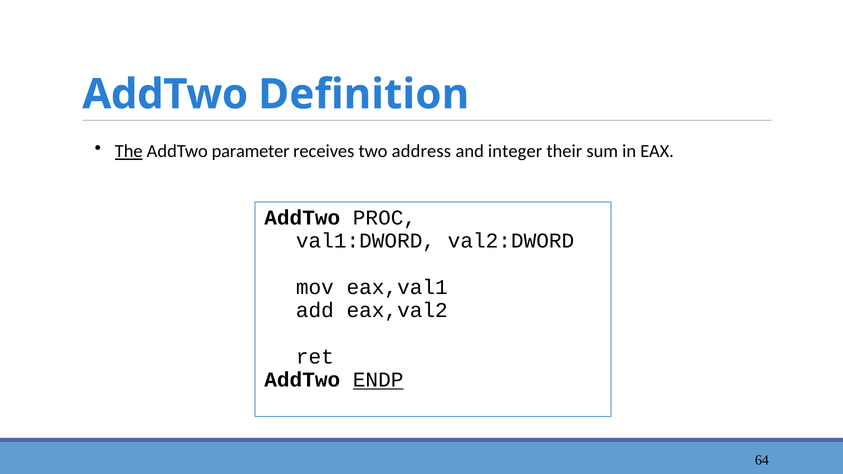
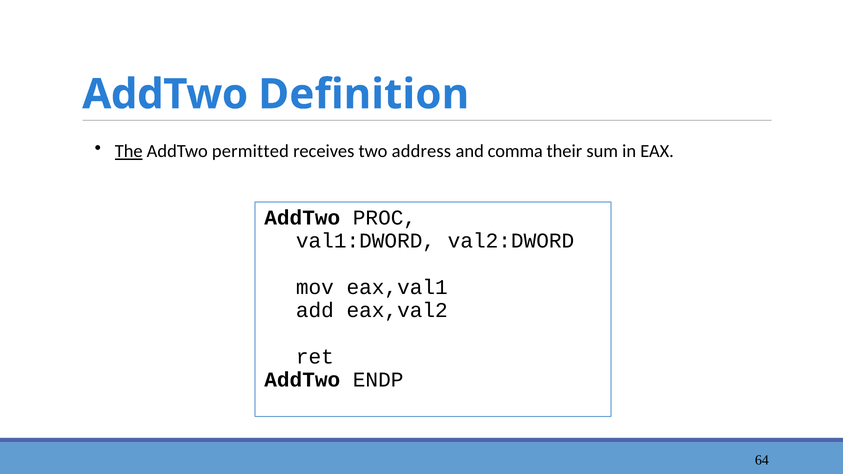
parameter: parameter -> permitted (250, 151)
integer: integer -> comma (515, 151)
ENDP underline: present -> none (378, 380)
